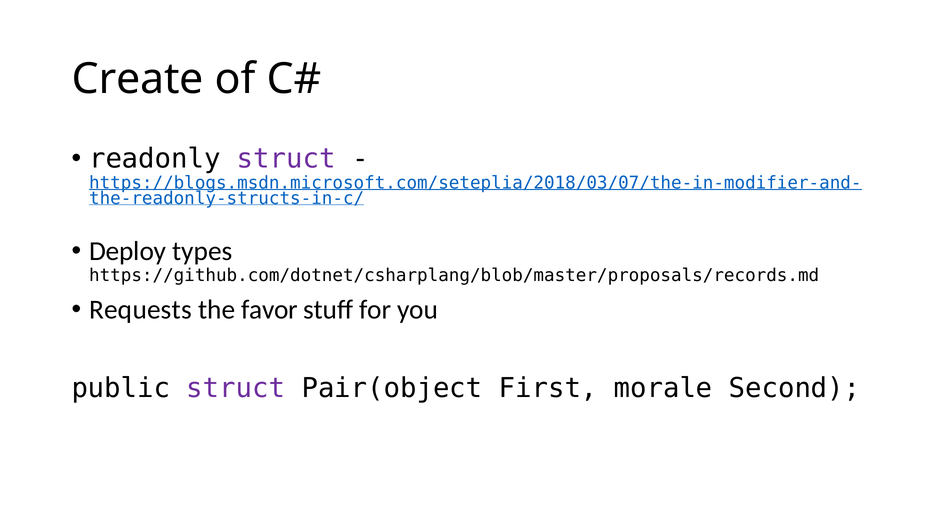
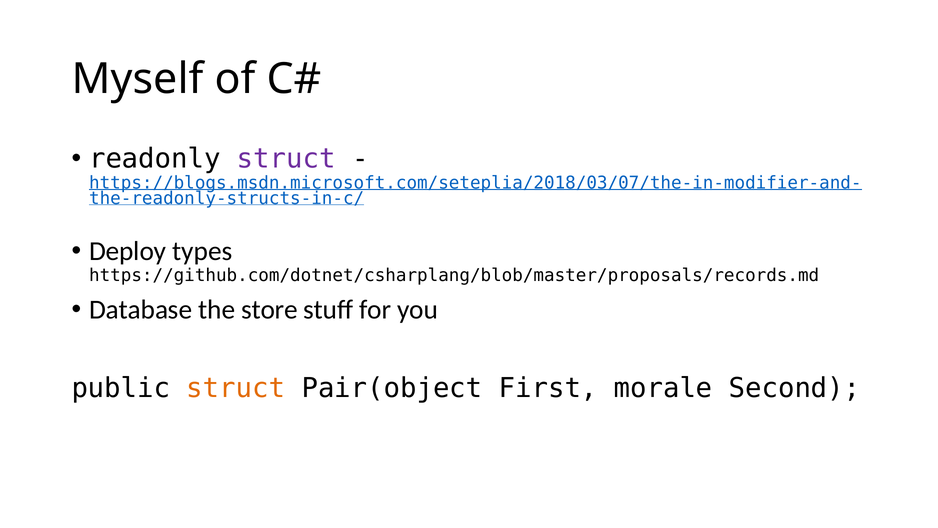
Create: Create -> Myself (137, 79)
Requests: Requests -> Database (141, 309)
favor: favor -> store (270, 309)
struct colour: purple -> orange (236, 388)
